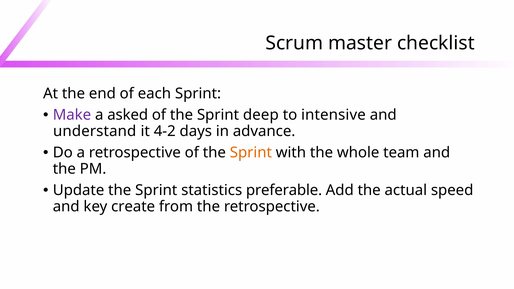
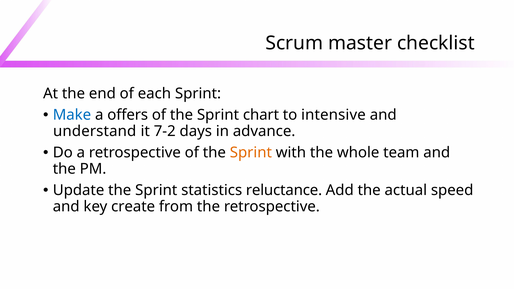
Make colour: purple -> blue (72, 115)
asked: asked -> offers (128, 115)
deep: deep -> chart (261, 115)
4-2: 4-2 -> 7-2 (165, 131)
preferable: preferable -> reluctance (284, 190)
